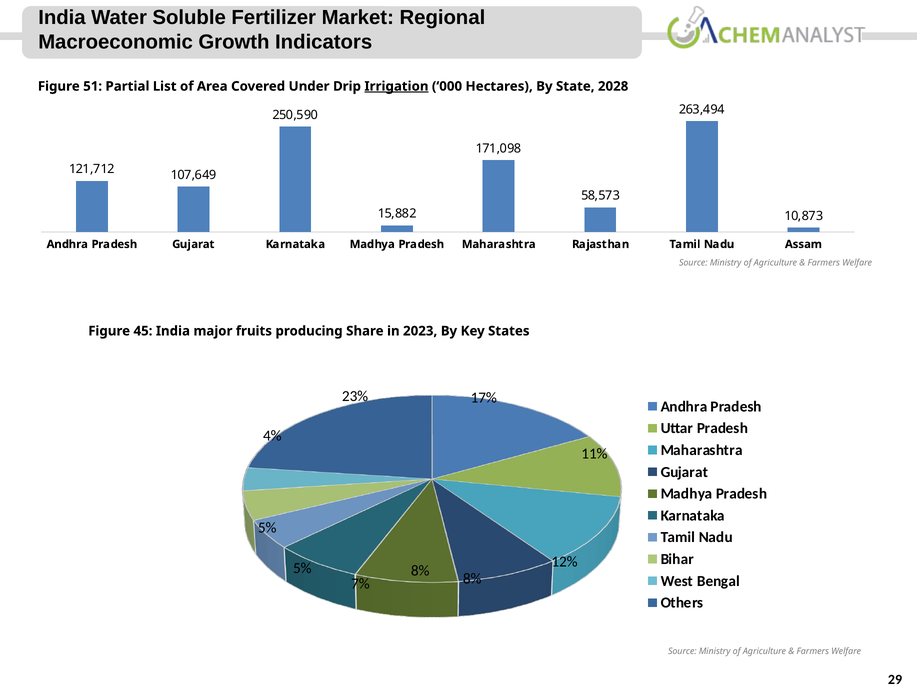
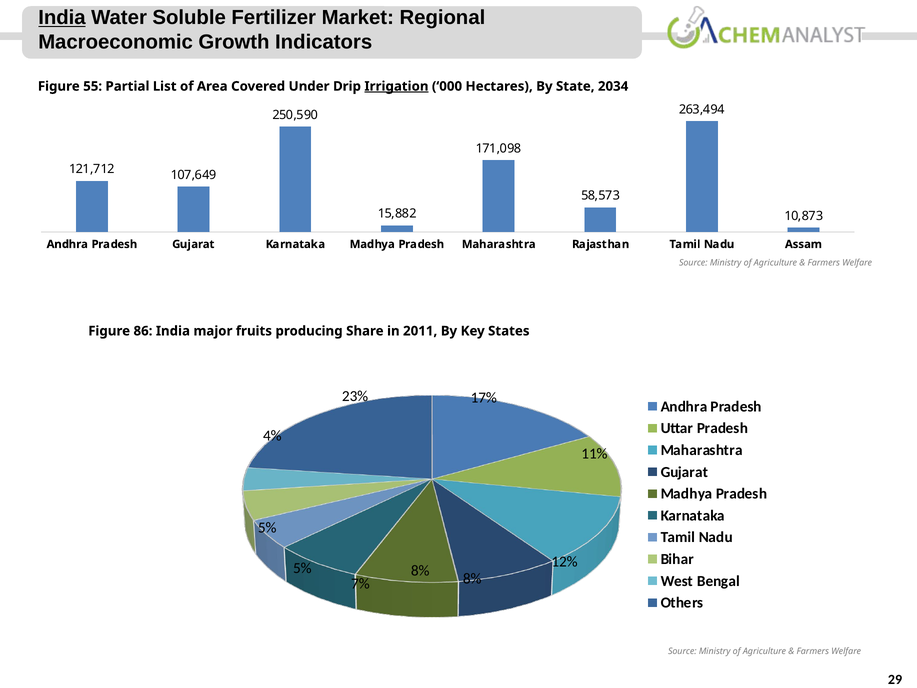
India underline: none -> present (62, 18)
51: 51 -> 55 (93, 86)
2028: 2028 -> 2034 (613, 86)
45: 45 -> 86 (143, 331)
2023: 2023 -> 2011 (420, 331)
